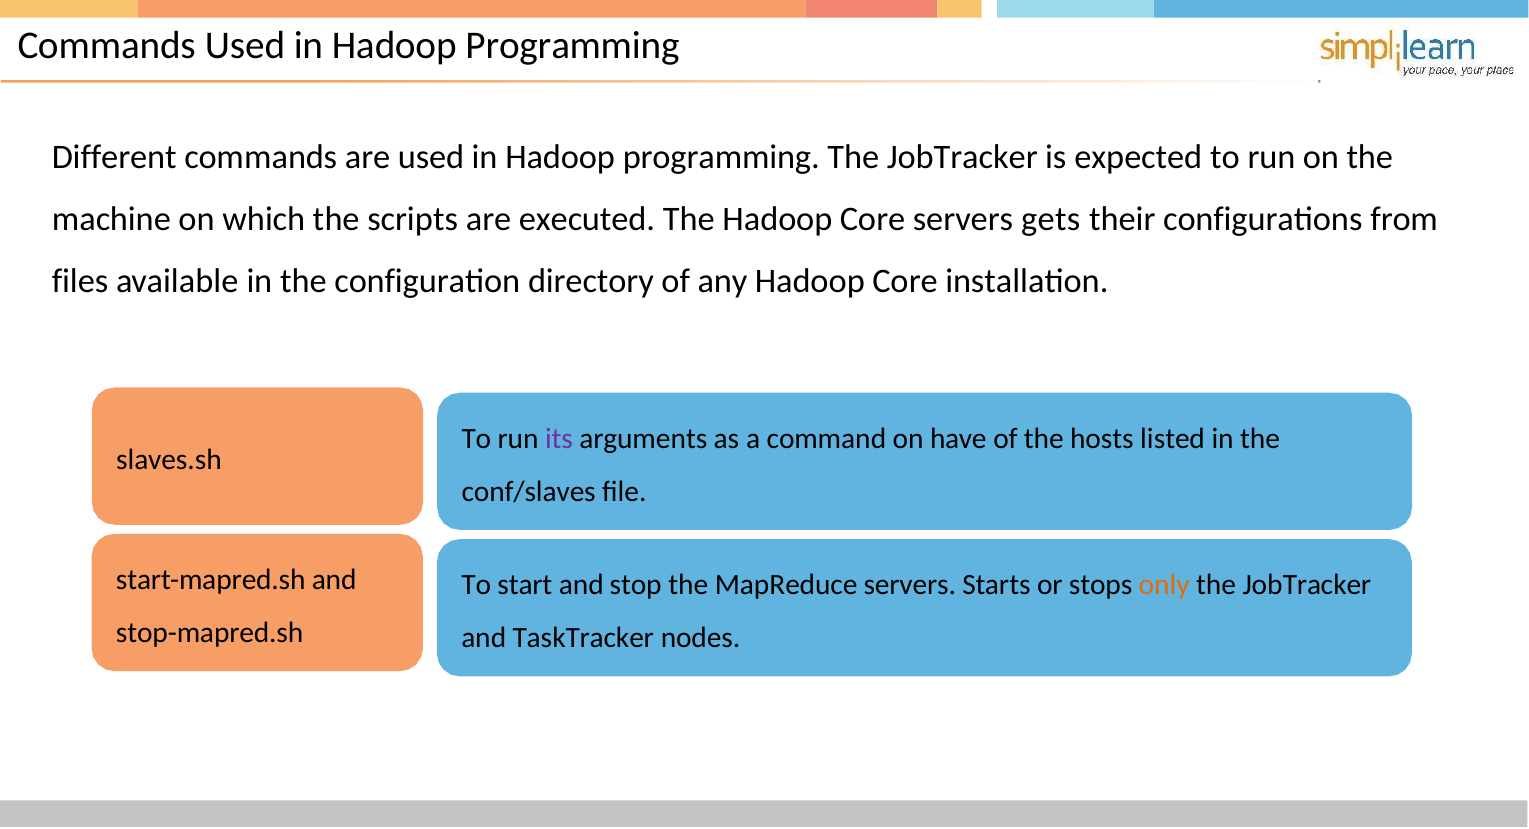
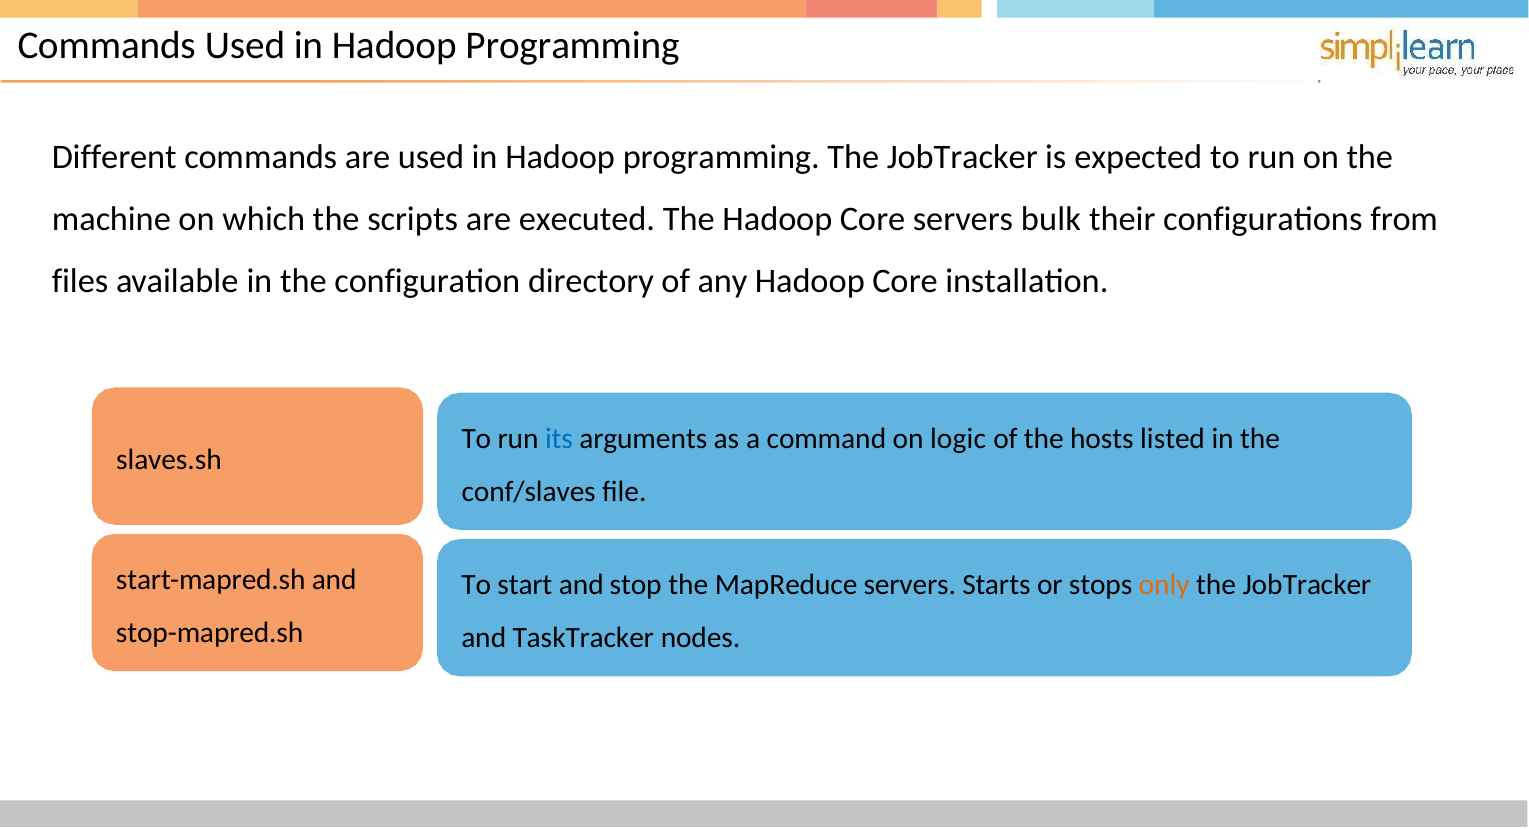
gets: gets -> bulk (1051, 219)
its colour: purple -> blue (559, 439)
have: have -> logic (958, 439)
